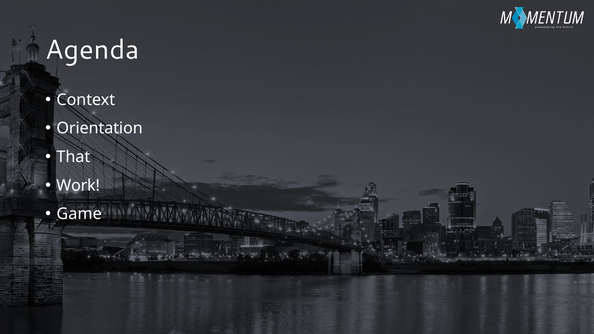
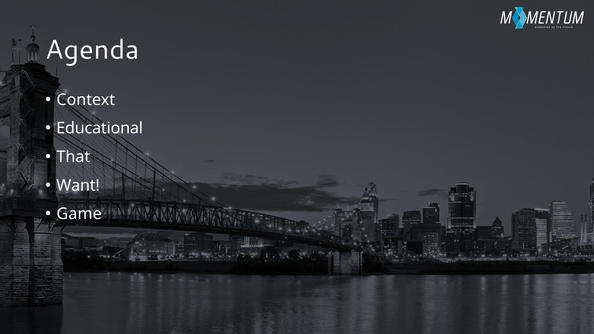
Orientation: Orientation -> Educational (100, 128)
Work: Work -> Want (78, 185)
